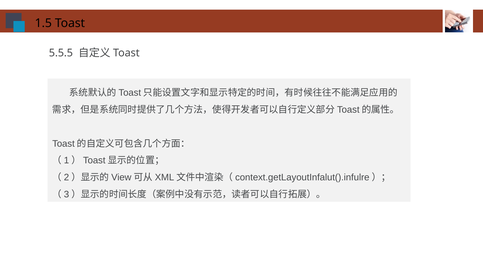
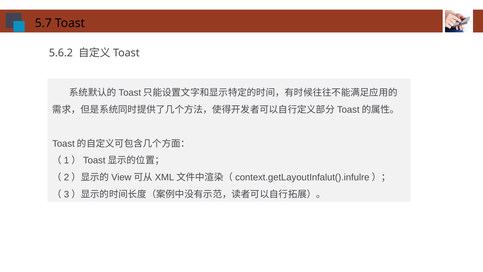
1.5: 1.5 -> 5.7 (43, 23)
5.5.5: 5.5.5 -> 5.6.2 (61, 53)
